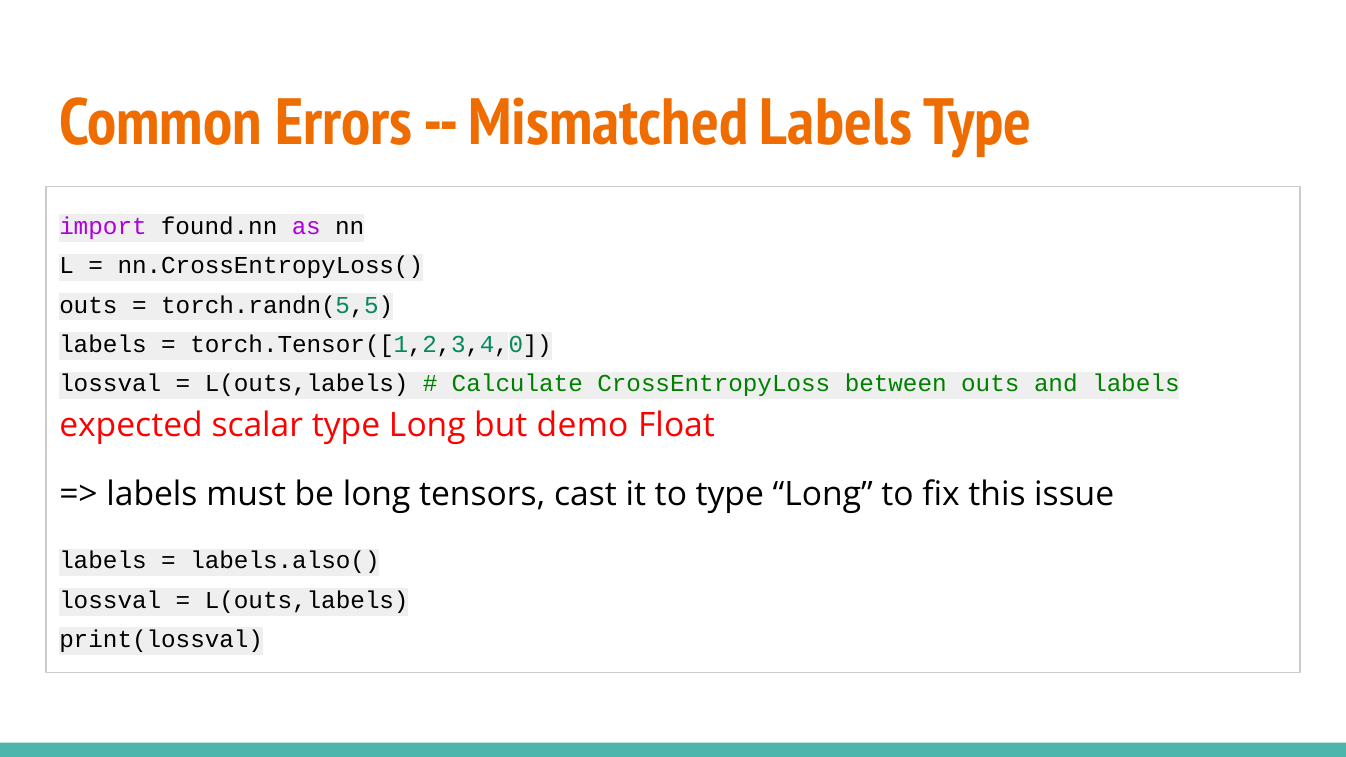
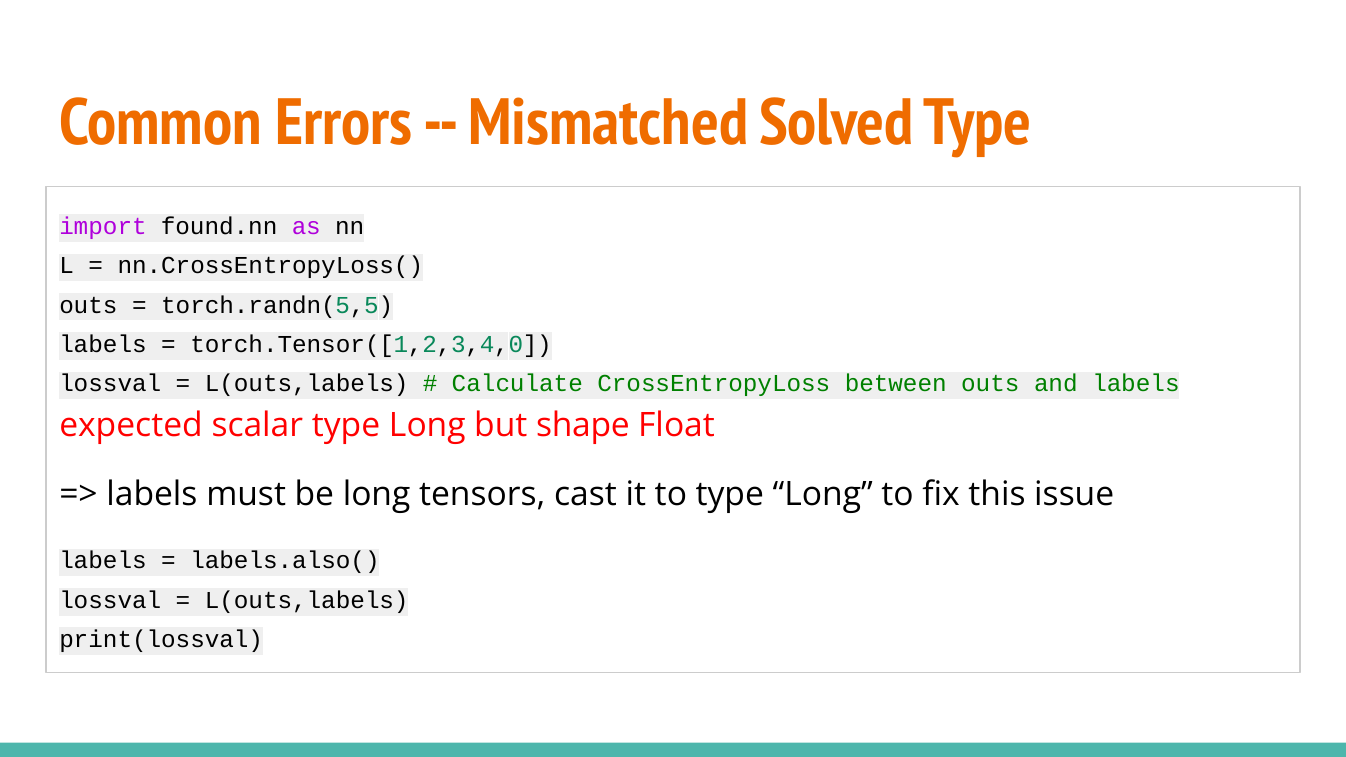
Mismatched Labels: Labels -> Solved (836, 123)
demo: demo -> shape (583, 425)
